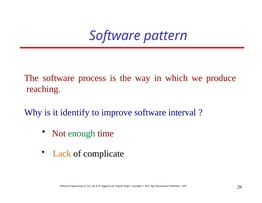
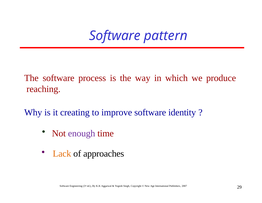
identify: identify -> creating (75, 112)
interval: interval -> identity (182, 112)
enough colour: green -> purple (82, 133)
complicate: complicate -> approaches (104, 153)
